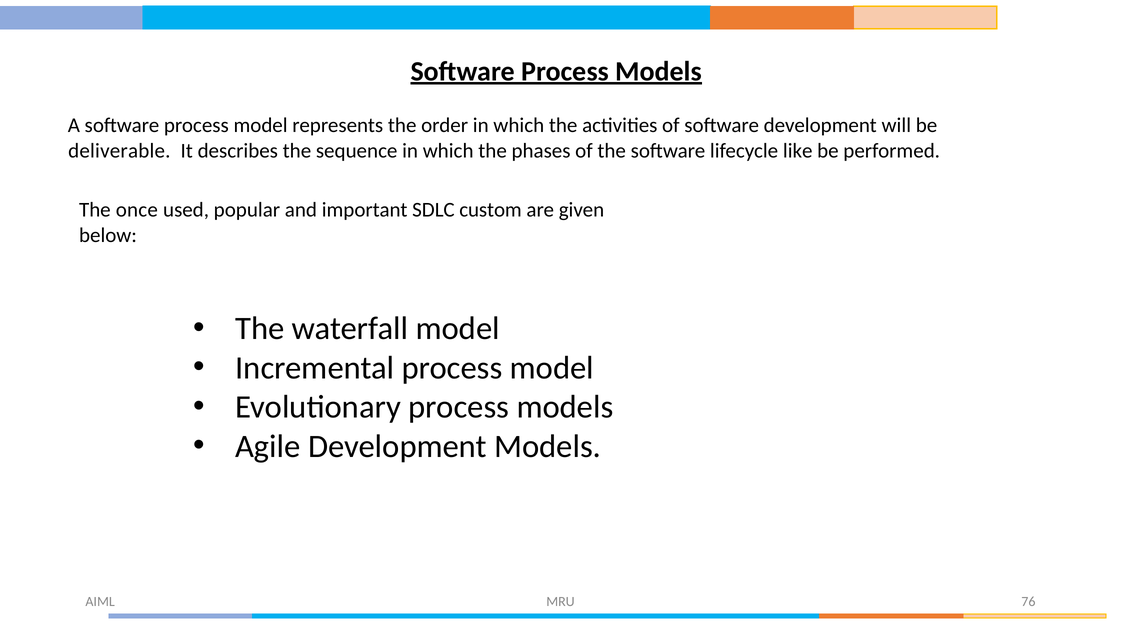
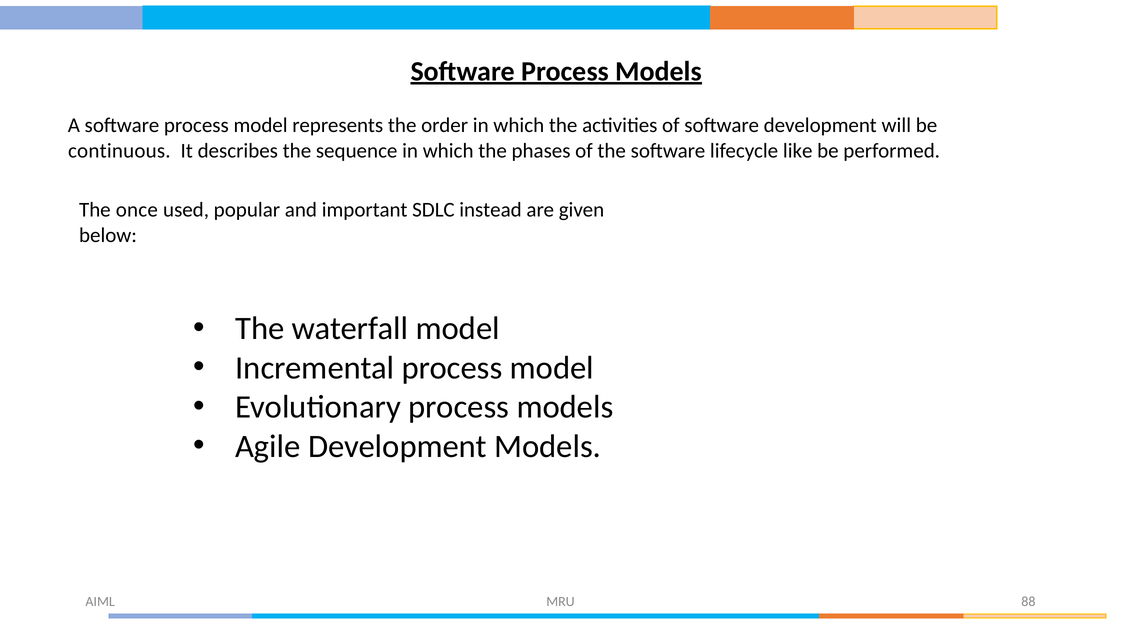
deliverable: deliverable -> continuous (119, 151)
custom: custom -> instead (490, 210)
76: 76 -> 88 (1028, 602)
